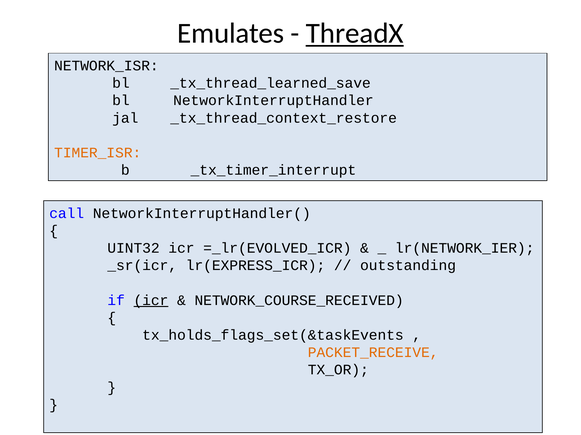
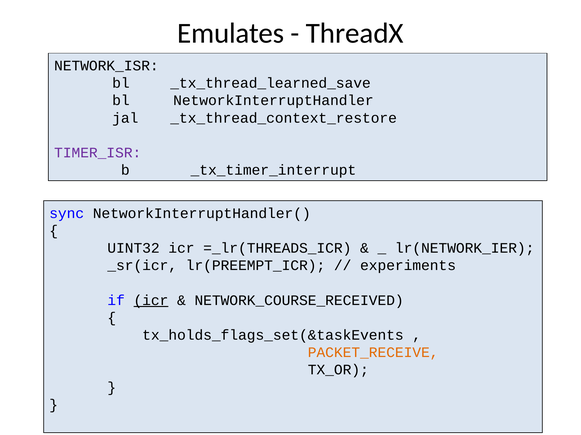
ThreadX underline: present -> none (355, 33)
TIMER_ISR colour: orange -> purple (98, 153)
call: call -> sync (67, 214)
=_lr(EVOLVED_ICR: =_lr(EVOLVED_ICR -> =_lr(THREADS_ICR (277, 248)
lr(EXPRESS_ICR: lr(EXPRESS_ICR -> lr(PREEMPT_ICR (256, 266)
outstanding: outstanding -> experiments (408, 266)
